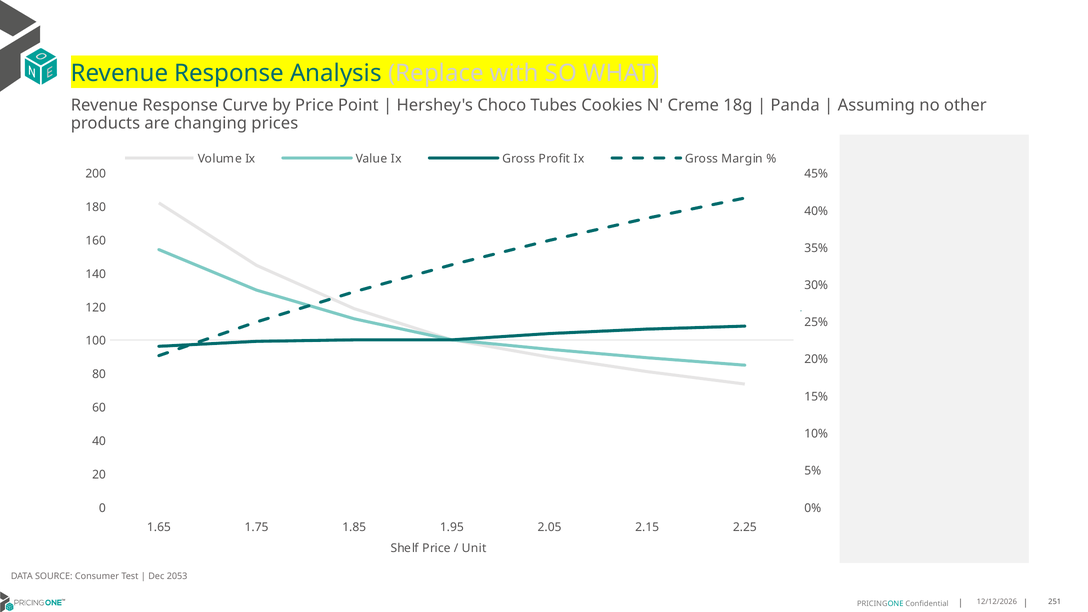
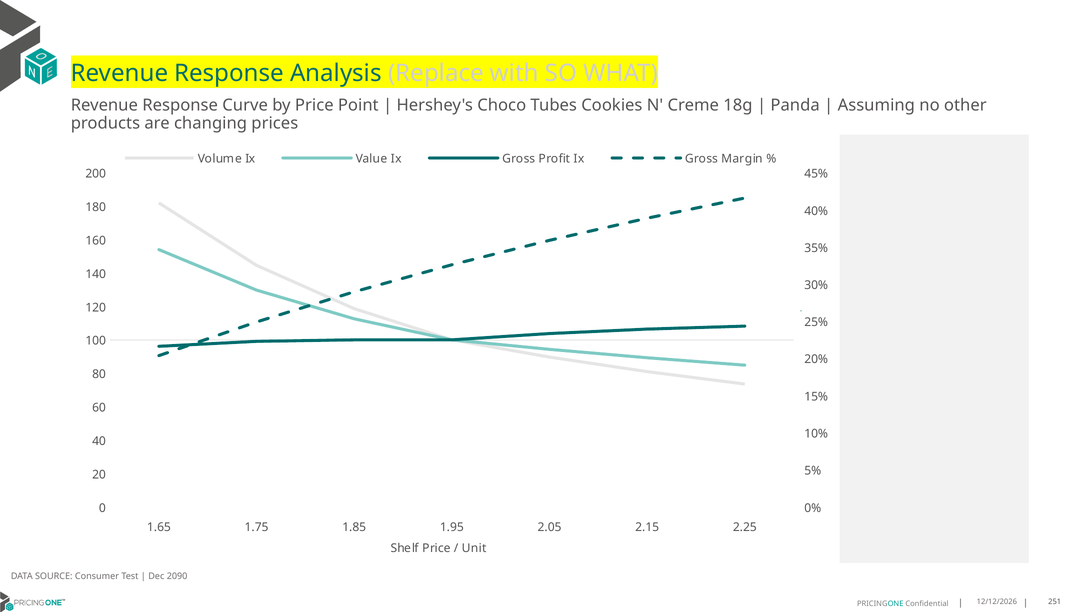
2053: 2053 -> 2090 (177, 576)
